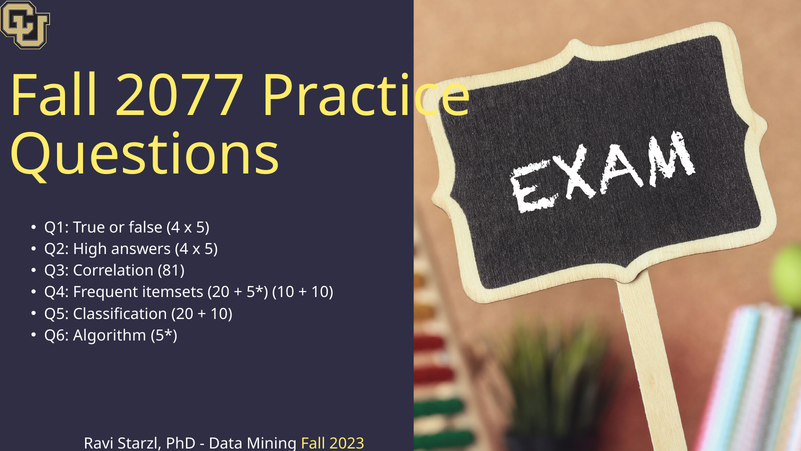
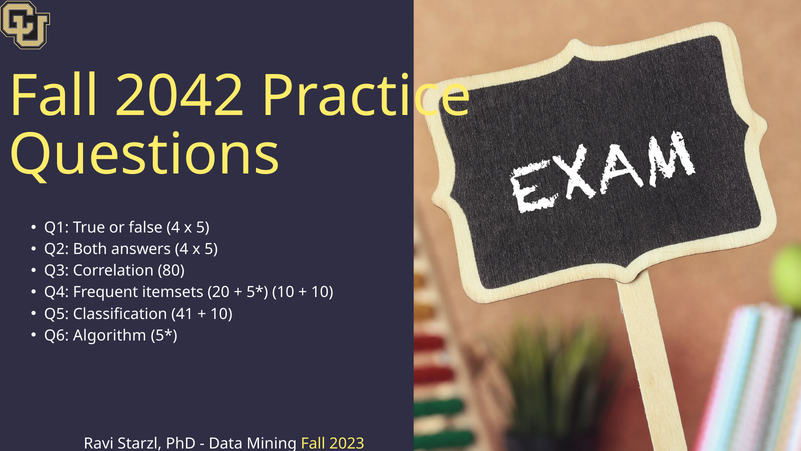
2077: 2077 -> 2042 (180, 96)
High: High -> Both (90, 249)
81: 81 -> 80 (171, 271)
Classification 20: 20 -> 41 (182, 314)
